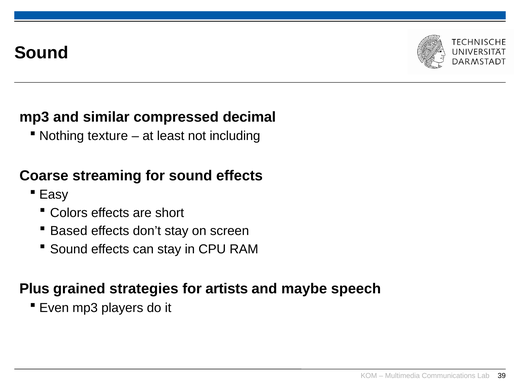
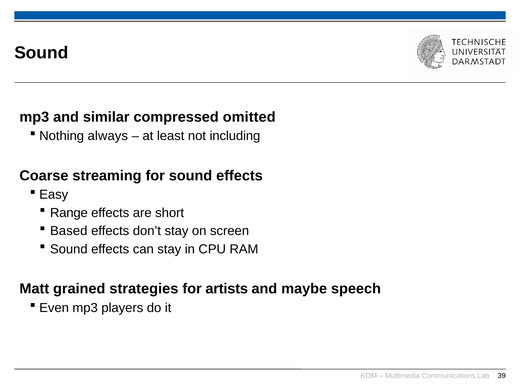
decimal: decimal -> omitted (249, 117)
texture: texture -> always (108, 136)
Colors: Colors -> Range (69, 213)
Plus: Plus -> Matt (34, 289)
